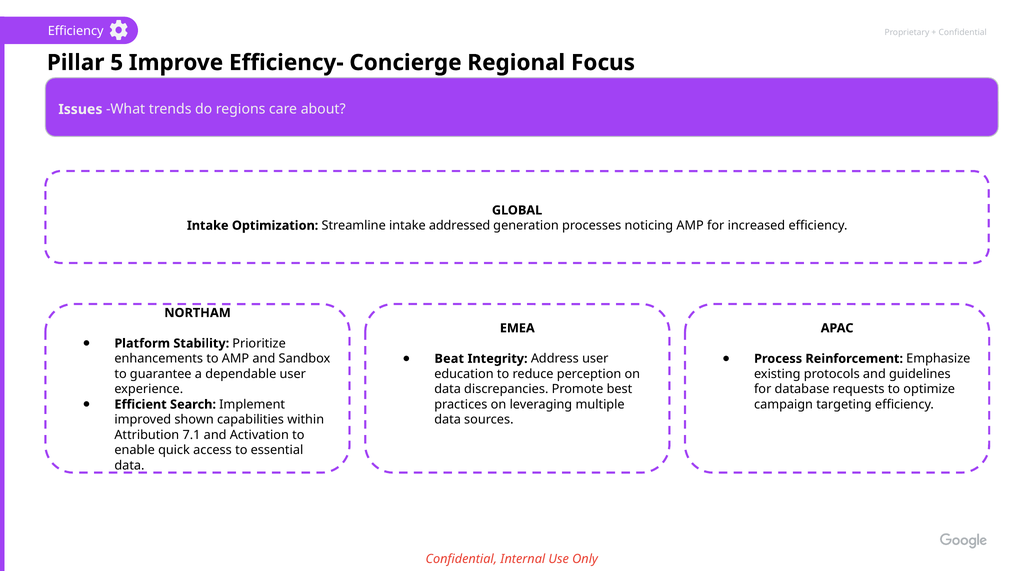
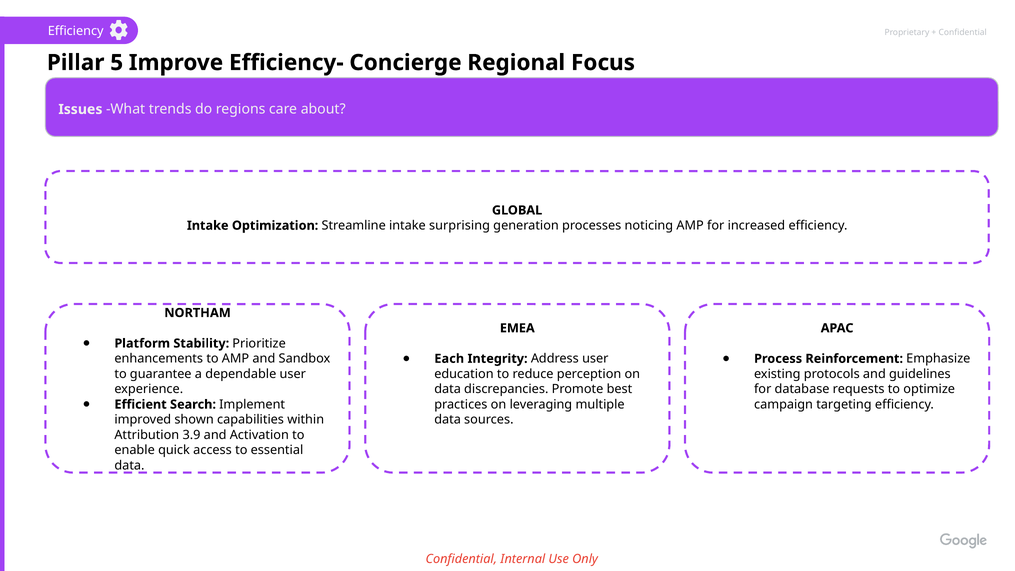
addressed: addressed -> surprising (459, 226)
Beat: Beat -> Each (449, 359)
7.1: 7.1 -> 3.9 (192, 435)
